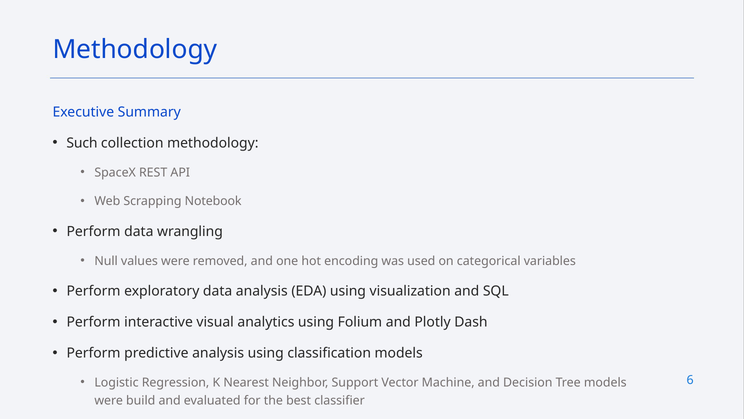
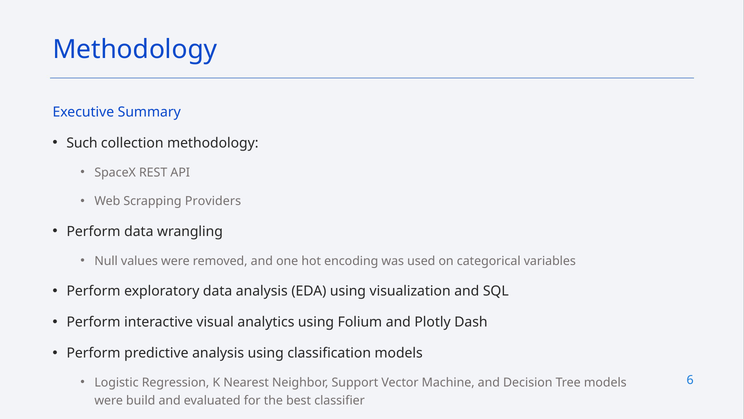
Notebook: Notebook -> Providers (213, 201)
